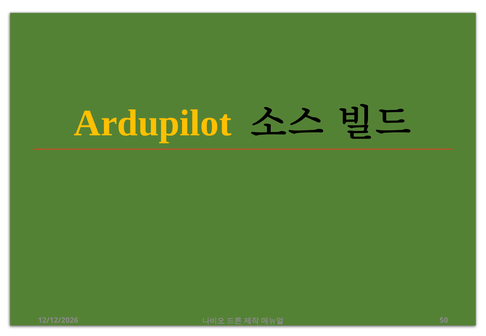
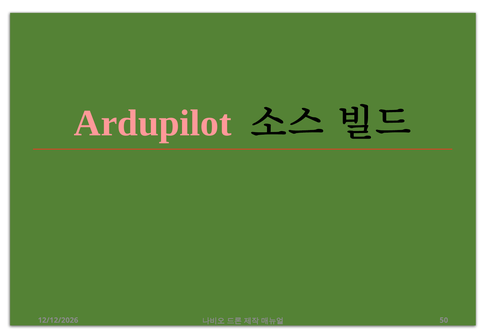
Ardupilot colour: yellow -> pink (153, 123)
